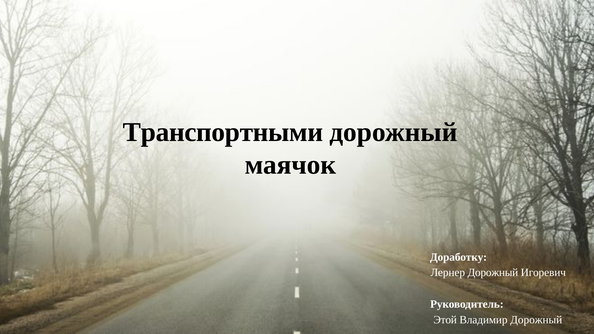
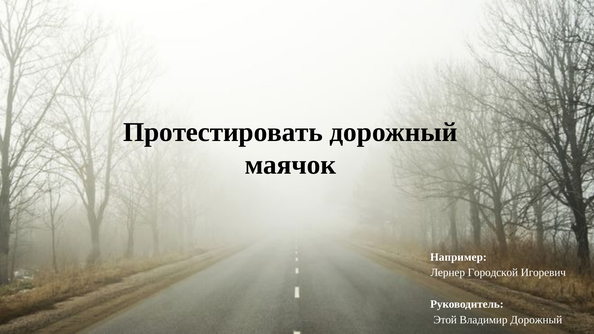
Транспортными: Транспортными -> Протестировать (223, 132)
Доработку: Доработку -> Например (458, 257)
Лернер Дорожный: Дорожный -> Городской (493, 273)
